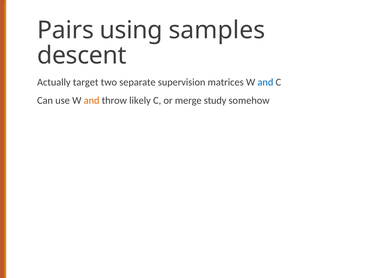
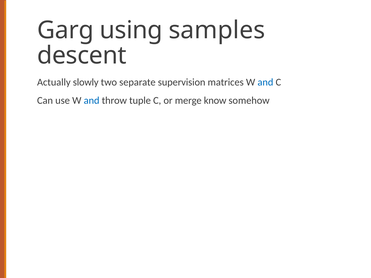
Pairs: Pairs -> Garg (66, 30)
target: target -> slowly (86, 82)
and colour: orange -> blue (92, 101)
likely: likely -> tuple (140, 101)
study: study -> know (215, 101)
